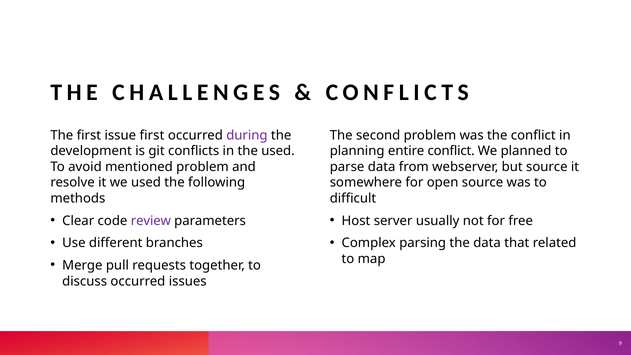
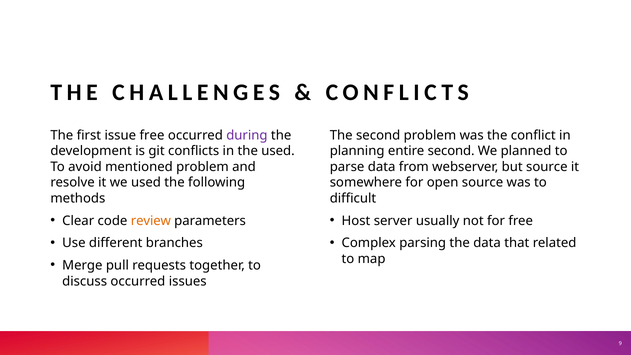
issue first: first -> free (152, 135)
entire conflict: conflict -> second (451, 151)
review colour: purple -> orange (151, 221)
